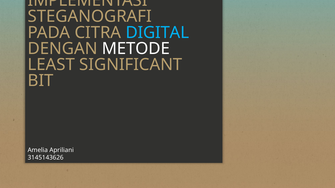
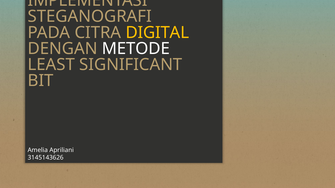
DIGITAL colour: light blue -> yellow (157, 33)
